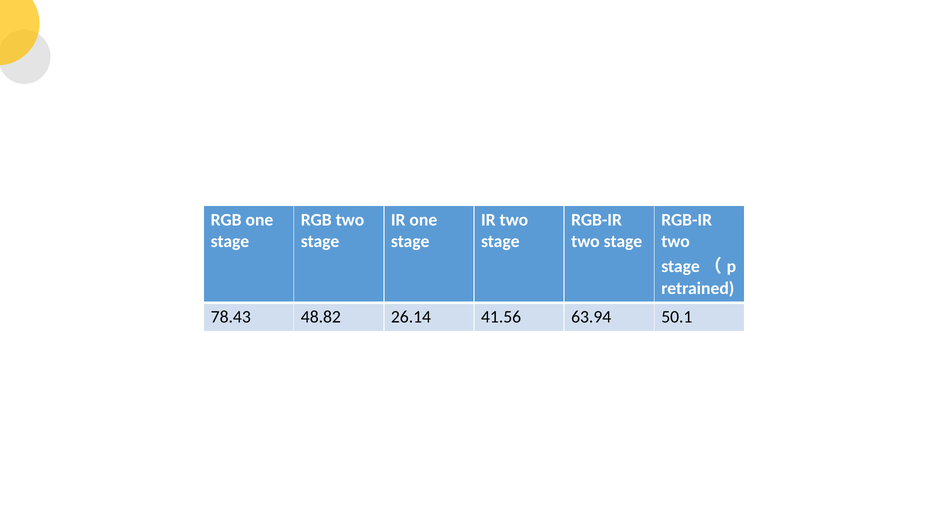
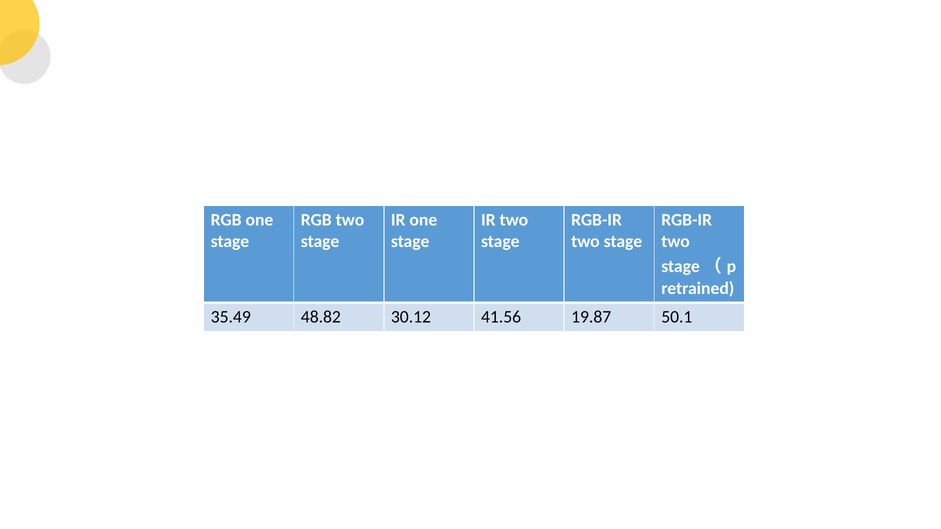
78.43: 78.43 -> 35.49 (231, 317)
26.14: 26.14 -> 30.12 (411, 317)
63.94: 63.94 -> 19.87 (591, 317)
